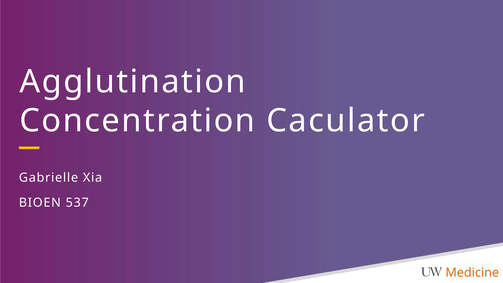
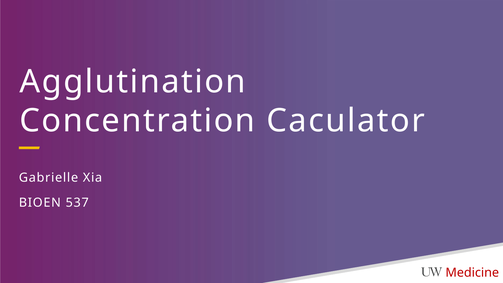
Medicine colour: orange -> red (472, 273)
